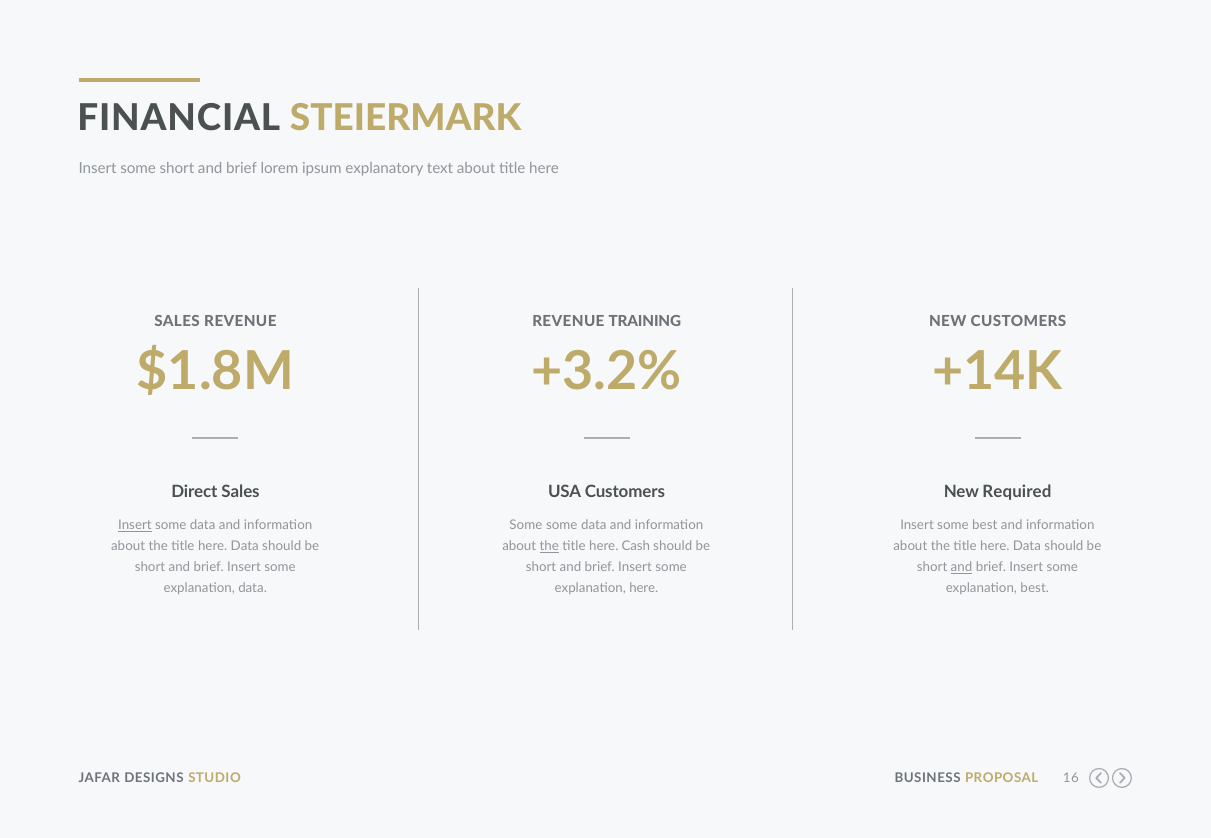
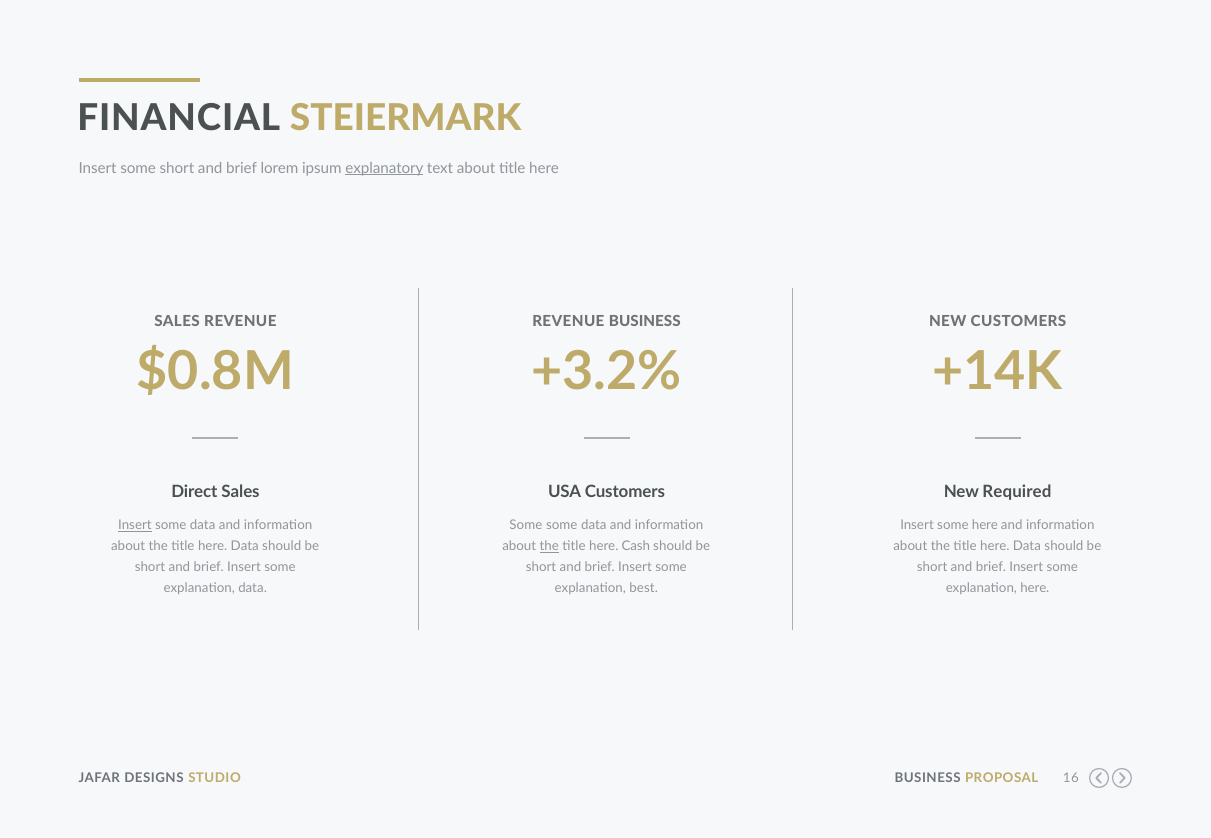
explanatory underline: none -> present (384, 168)
REVENUE TRAINING: TRAINING -> BUSINESS (645, 321)
$1.8M: $1.8M -> $0.8M (215, 372)
some best: best -> here (985, 526)
and underline: present -> none (962, 567)
explanation here: here -> best (644, 588)
explanation best: best -> here (1035, 588)
